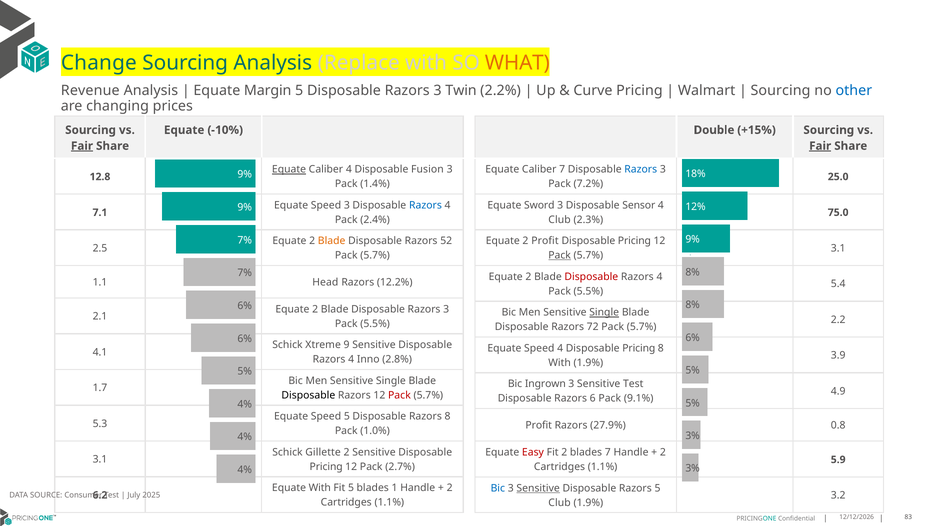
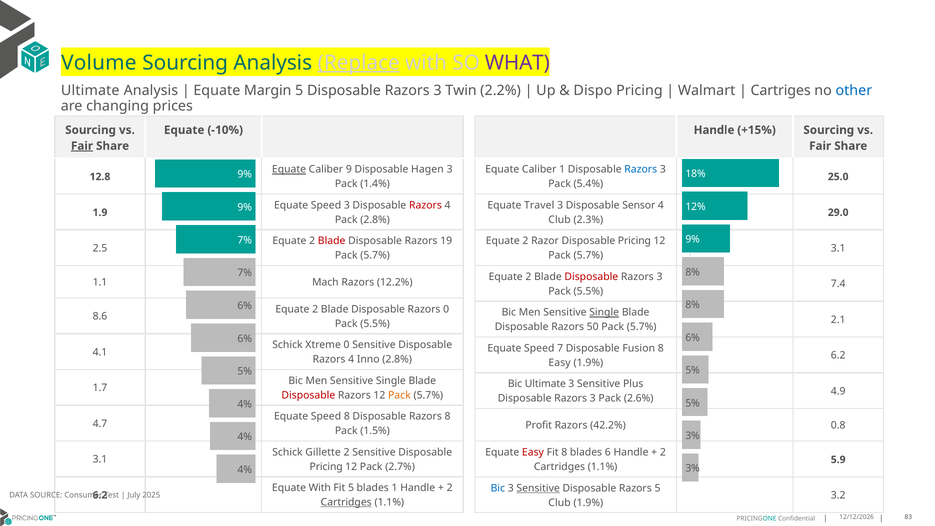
Change: Change -> Volume (99, 63)
Replace underline: none -> present (359, 63)
WHAT colour: orange -> purple (517, 63)
Revenue: Revenue -> Ultimate (90, 90)
Curve: Curve -> Dispo (593, 90)
Sourcing: Sourcing -> Cartriges (781, 90)
Double: Double -> Handle (714, 130)
Fair underline: present -> none (820, 146)
Caliber 4: 4 -> 9 (349, 170)
Fusion: Fusion -> Hagen (427, 170)
Caliber 7: 7 -> 1 (562, 170)
7.2%: 7.2% -> 5.4% (588, 184)
Razors colour: blue -> red (425, 205)
Sword: Sword -> Travel (539, 205)
7.1: 7.1 -> 1.9 (100, 212)
75.0: 75.0 -> 29.0 (838, 212)
Pack 2.4%: 2.4% -> 2.8% (375, 220)
Blade colour: orange -> red (332, 241)
52: 52 -> 19 (446, 241)
2 Profit: Profit -> Razor (545, 241)
Pack underline: present -> none (560, 255)
4: 4 -> 3 (659, 277)
Head: Head -> Mach (325, 282)
5.4: 5.4 -> 7.4 (838, 284)
Blade Disposable Razors 3: 3 -> 0 (446, 309)
2.1: 2.1 -> 8.6 (100, 316)
2.2: 2.2 -> 2.1 (838, 320)
72: 72 -> 50 (593, 327)
Xtreme 9: 9 -> 0 (347, 345)
Speed 4: 4 -> 7 (560, 348)
Pricing: Pricing -> Fusion (639, 348)
3.9: 3.9 -> 6.2 (838, 355)
With: With -> Easy (560, 363)
Bic Ingrown: Ingrown -> Ultimate (545, 384)
Sensitive Test: Test -> Plus (633, 384)
Disposable colour: black -> red (308, 395)
Pack colour: red -> orange (399, 395)
6: 6 -> 3 (593, 398)
9.1%: 9.1% -> 2.6% (639, 398)
Speed 5: 5 -> 8 (347, 416)
5.3: 5.3 -> 4.7 (100, 424)
27.9%: 27.9% -> 42.2% (608, 425)
1.0%: 1.0% -> 1.5% (375, 431)
Fit 2: 2 -> 8 (564, 452)
blades 7: 7 -> 6 (608, 452)
Cartridges underline: none -> present (346, 502)
